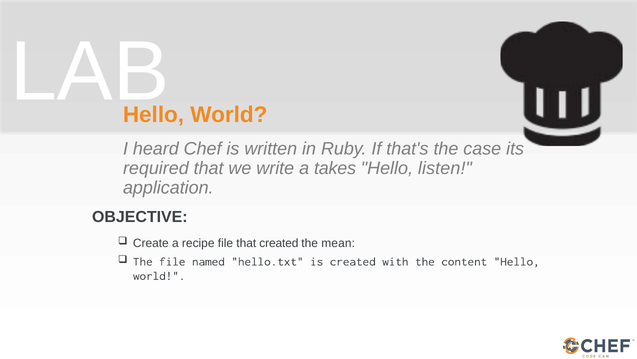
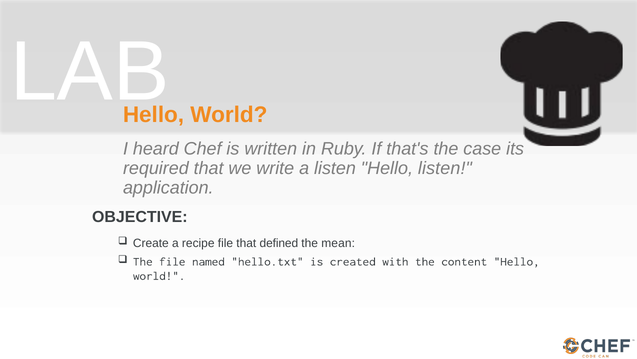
a takes: takes -> listen (335, 168)
that created: created -> defined (279, 243)
